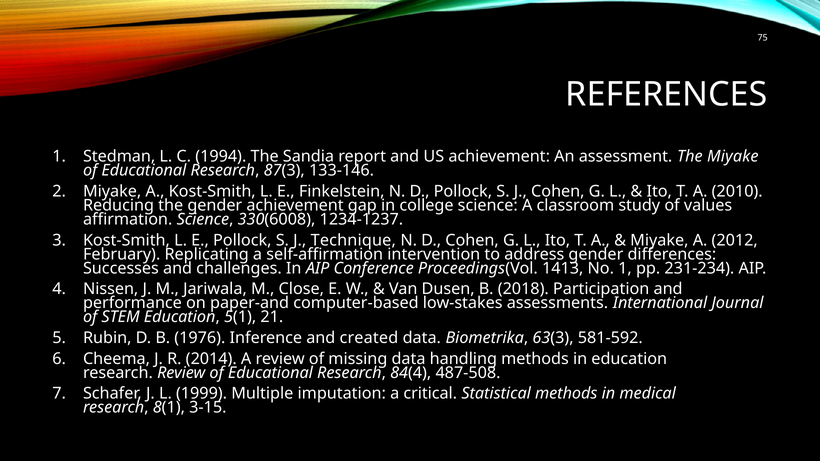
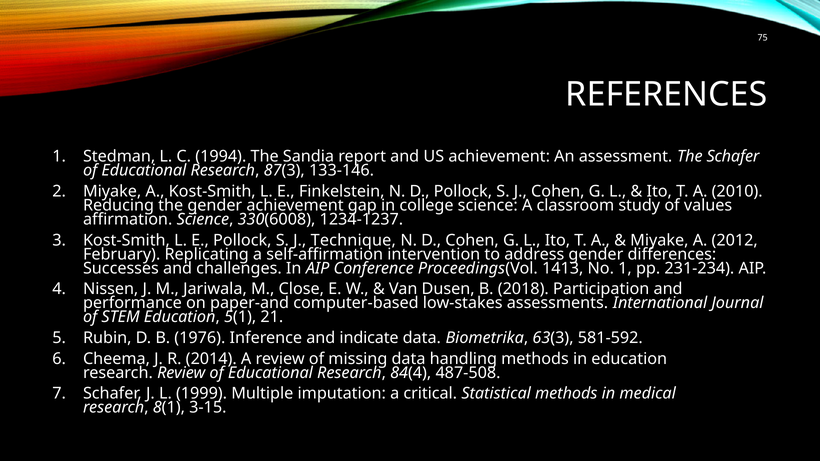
The Miyake: Miyake -> Schafer (733, 157)
created: created -> indicate (369, 338)
